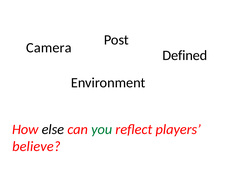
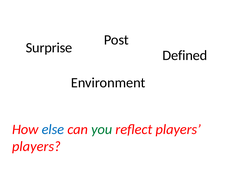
Camera: Camera -> Surprise (49, 48)
else colour: black -> blue (53, 130)
believe: believe -> players (36, 147)
